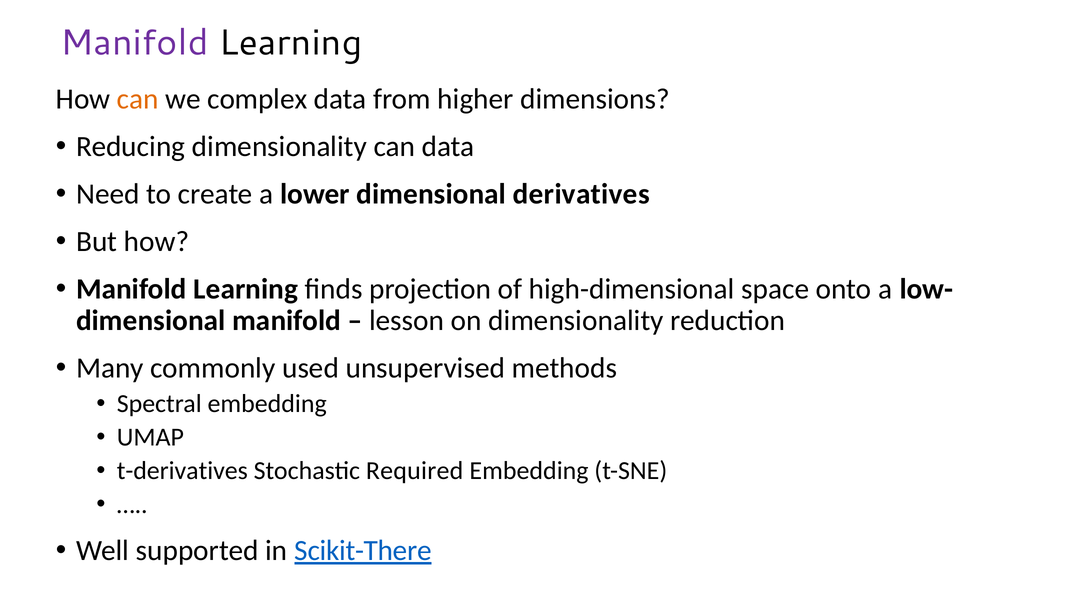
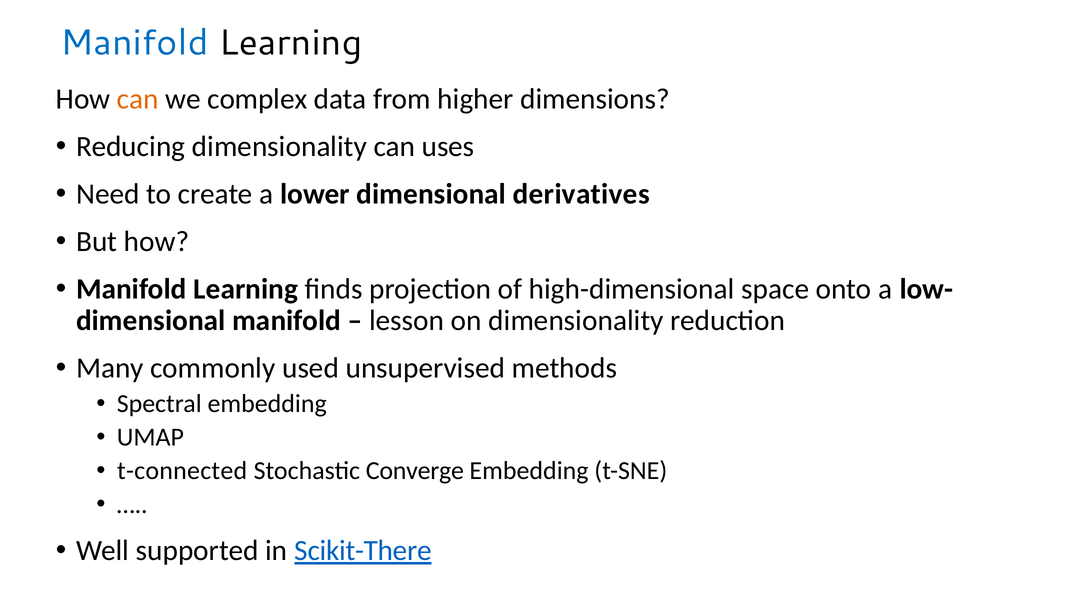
Manifold colour: purple -> blue (134, 43)
can data: data -> uses (448, 147)
t-derivatives: t-derivatives -> t-connected (182, 471)
Required: Required -> Converge (415, 471)
